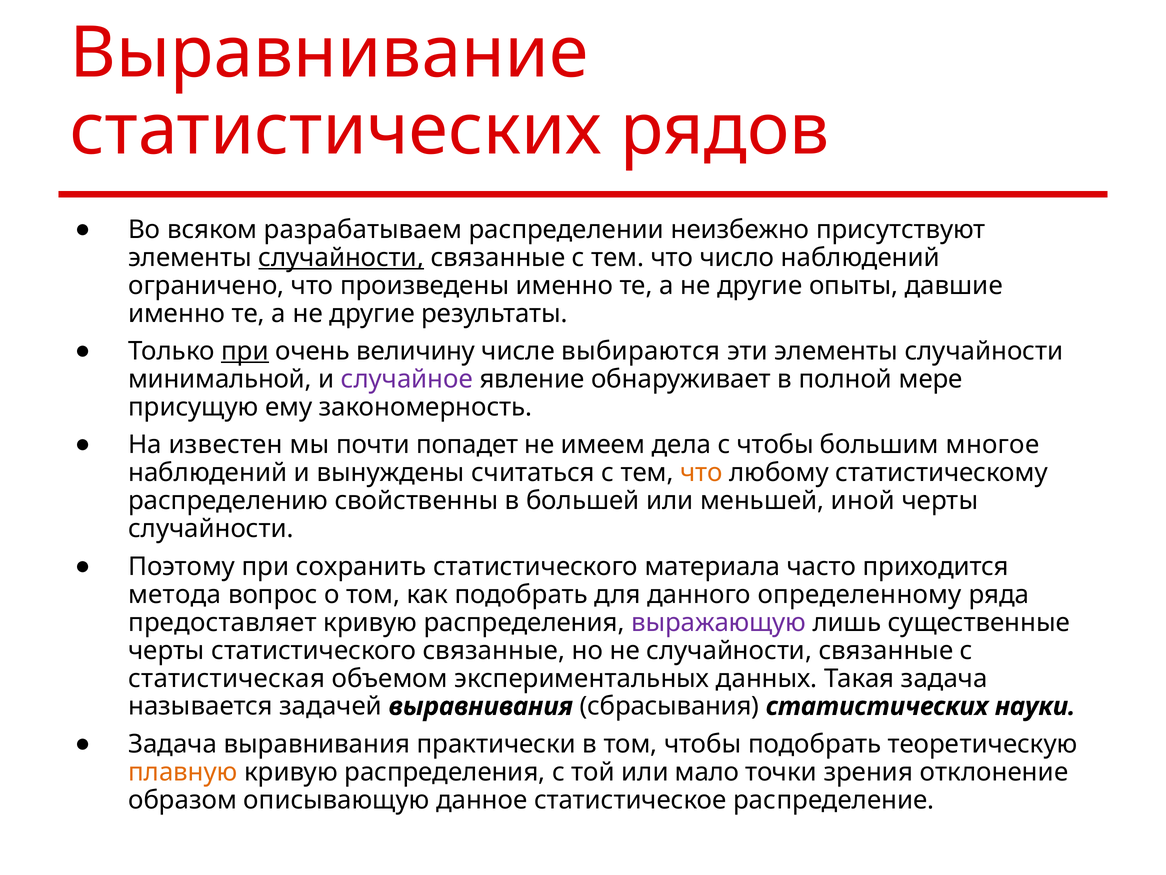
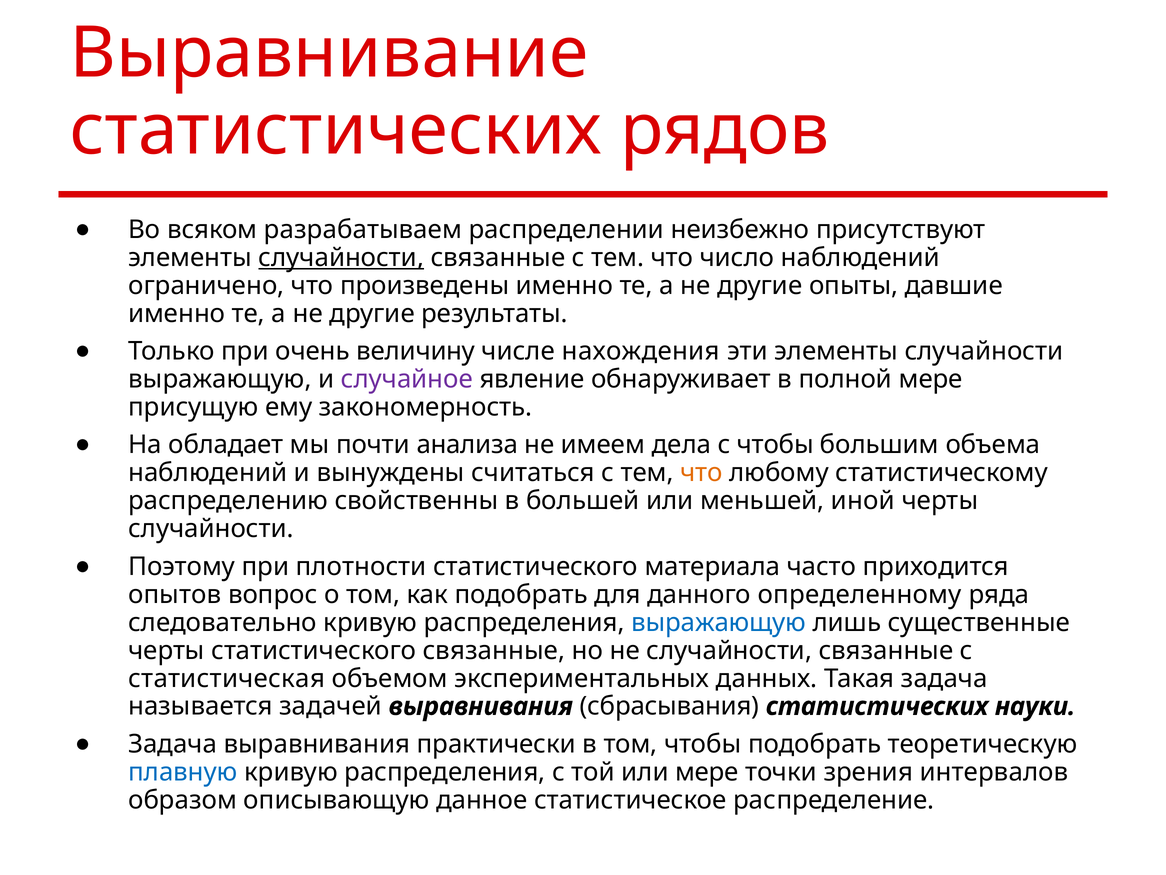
при underline: present -> none (245, 351)
выбираются: выбираются -> нахождения (641, 351)
минимальной: минимальной -> выражающую (220, 379)
известен: известен -> обладает (226, 445)
попадет: попадет -> анализа (467, 445)
многое: многое -> объема (993, 445)
сохранить: сохранить -> плотности (361, 566)
метода: метода -> опытов (175, 594)
предоставляет: предоставляет -> следовательно (223, 622)
выражающую colour: purple -> blue (719, 622)
плавную colour: orange -> blue (183, 772)
или мало: мало -> мере (707, 772)
отклонение: отклонение -> интервалов (994, 772)
